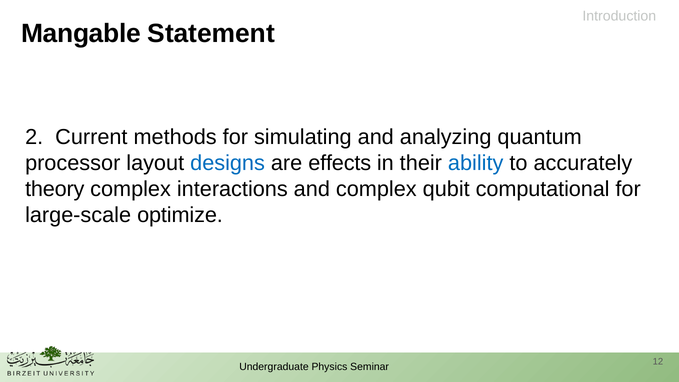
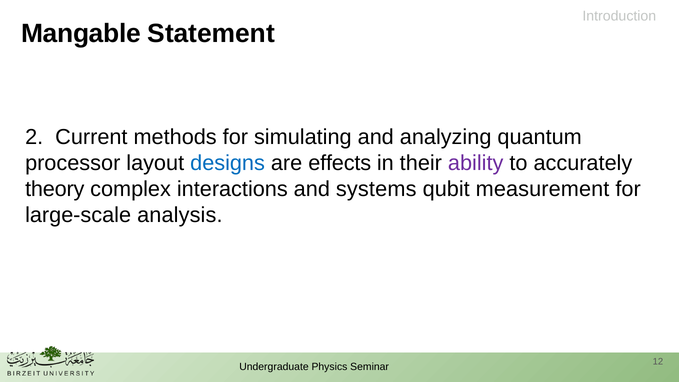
ability colour: blue -> purple (476, 163)
and complex: complex -> systems (376, 189)
computational: computational -> measurement (543, 189)
optimize: optimize -> analysis (180, 215)
